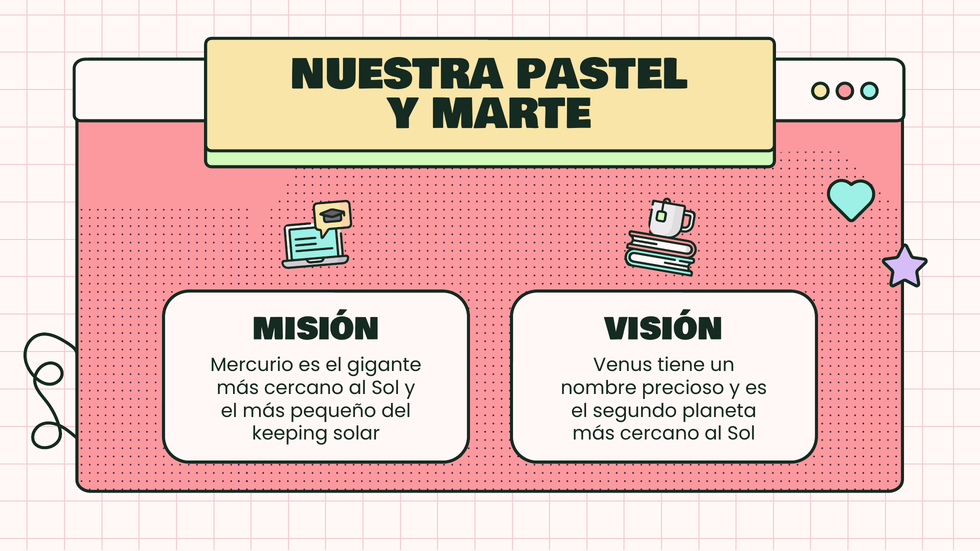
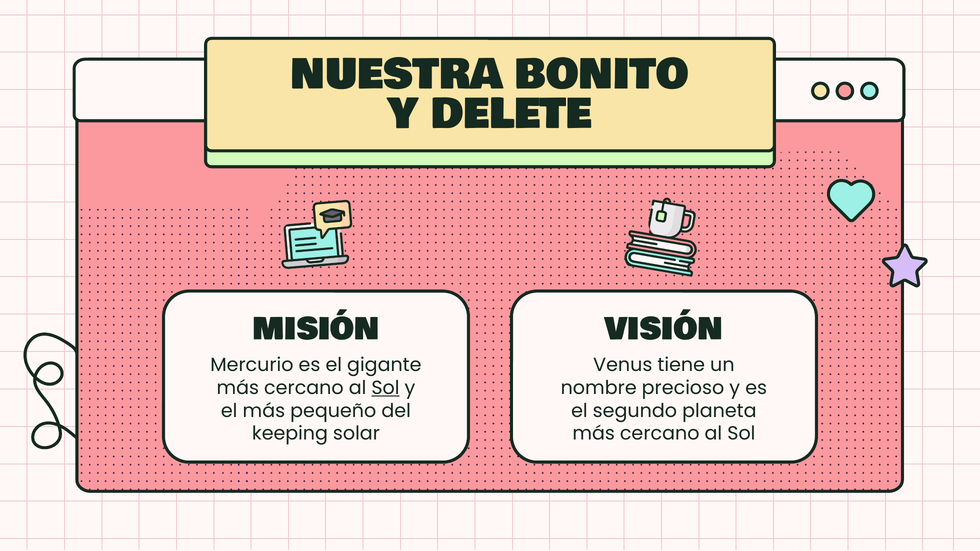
PASTEL: PASTEL -> BONITO (602, 75)
MARTE: MARTE -> DELETE (511, 114)
Sol underline: none -> present (385, 388)
